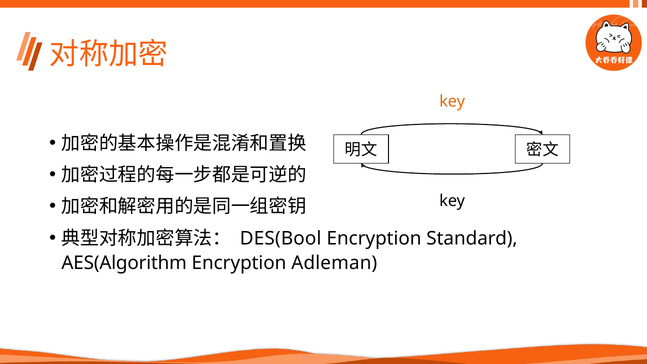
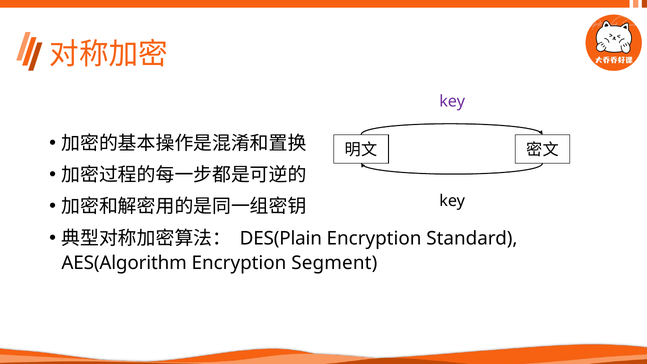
key colour: orange -> purple (452, 101)
DES(Bool: DES(Bool -> DES(Plain (281, 238)
Adleman: Adleman -> Segment (334, 263)
